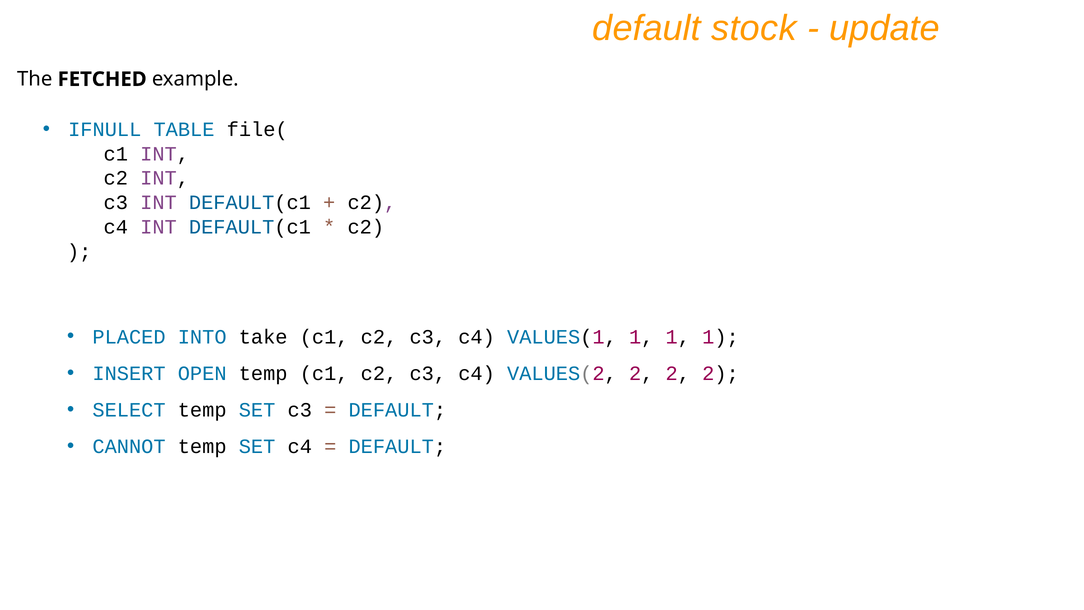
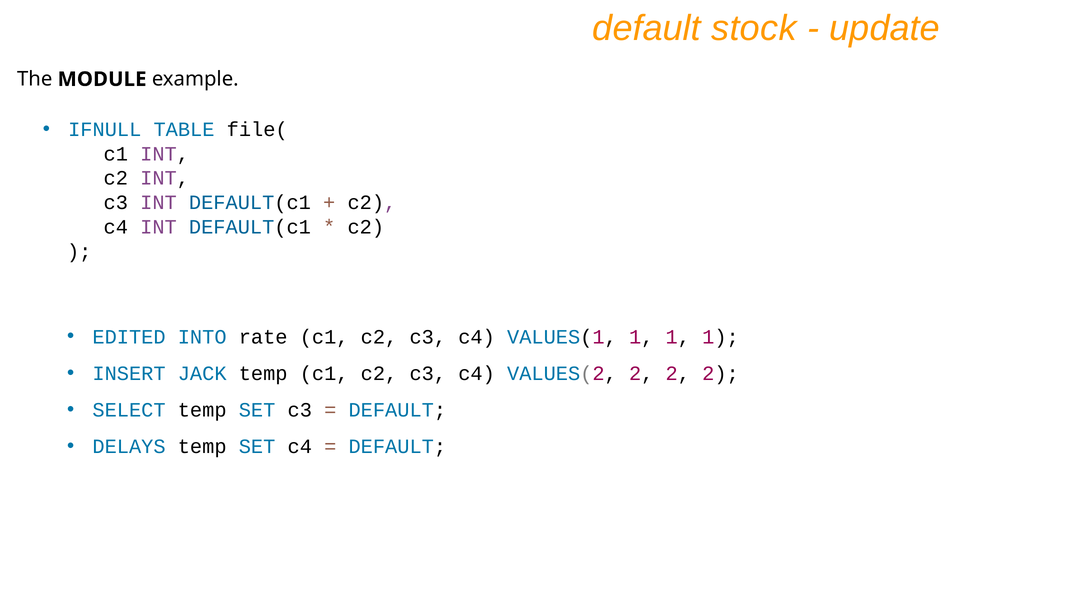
FETCHED: FETCHED -> MODULE (102, 79)
PLACED: PLACED -> EDITED (129, 337)
take: take -> rate (263, 337)
OPEN: OPEN -> JACK (202, 373)
CANNOT: CANNOT -> DELAYS (129, 446)
